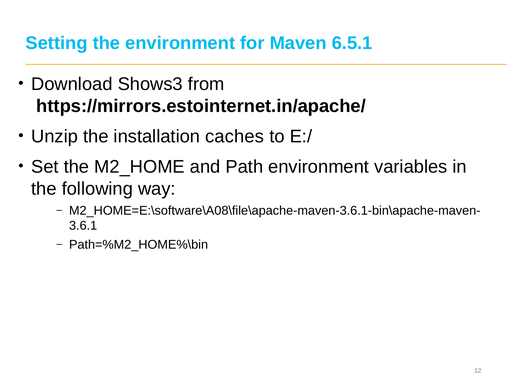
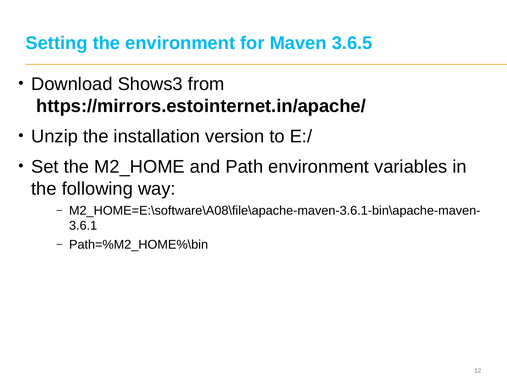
6.5.1: 6.5.1 -> 3.6.5 (352, 43)
caches: caches -> version (235, 136)
